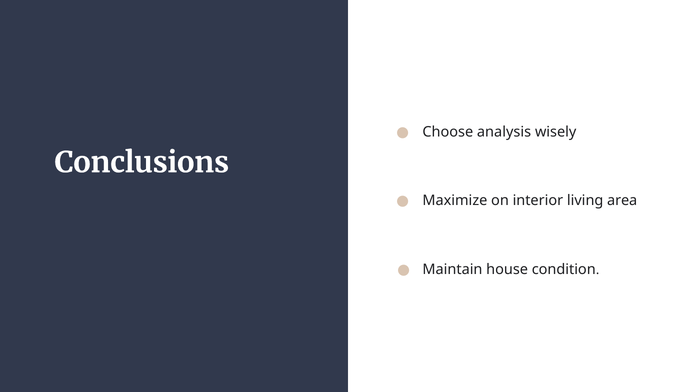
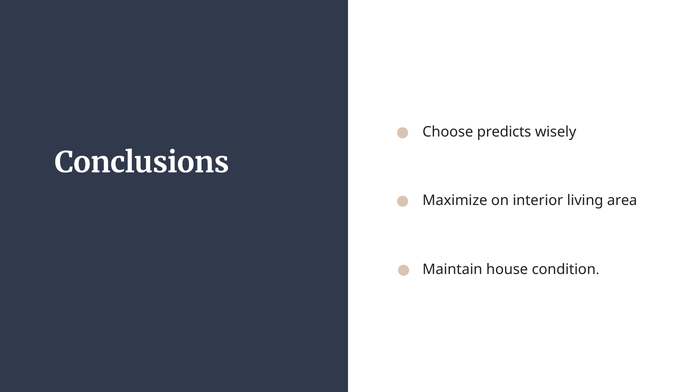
analysis: analysis -> predicts (504, 132)
